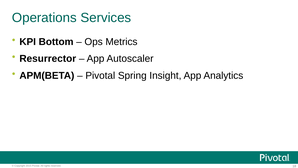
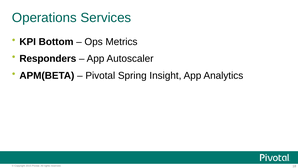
Resurrector: Resurrector -> Responders (48, 59)
